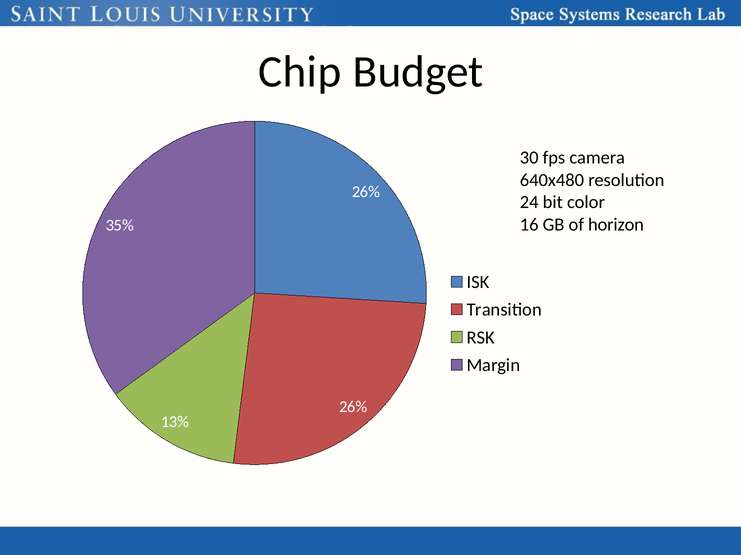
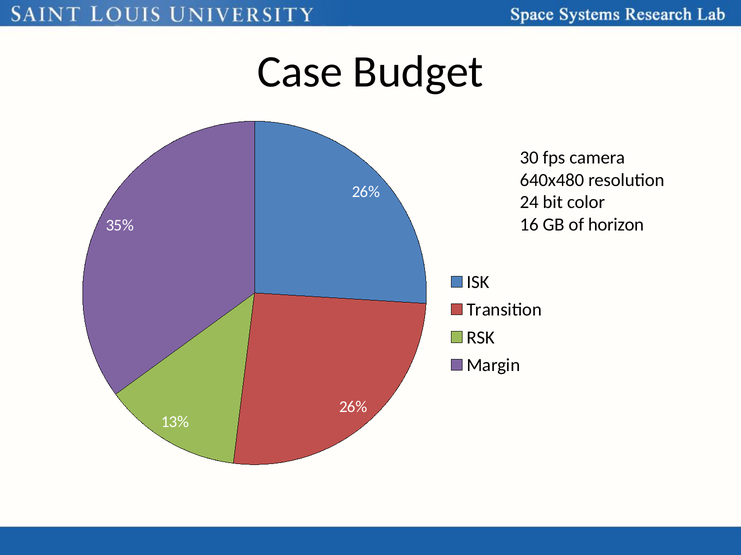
Chip: Chip -> Case (300, 72)
